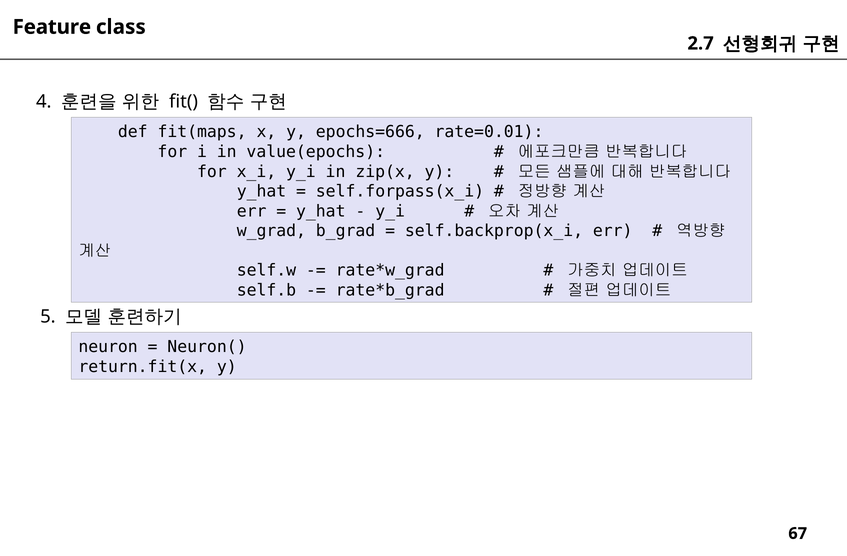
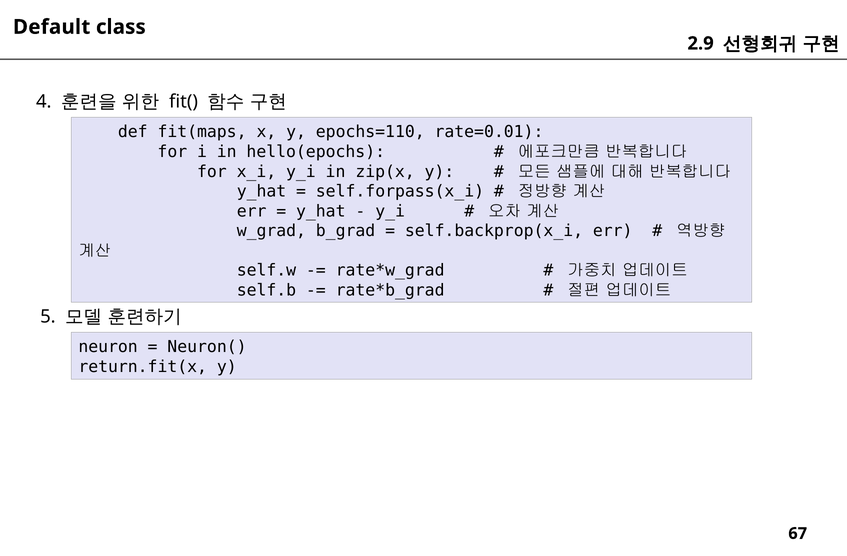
Feature: Feature -> Default (52, 27)
2.7: 2.7 -> 2.9 (701, 43)
epochs=666: epochs=666 -> epochs=110 (370, 132)
value(epochs: value(epochs -> hello(epochs (316, 152)
